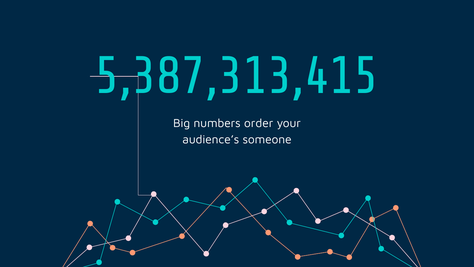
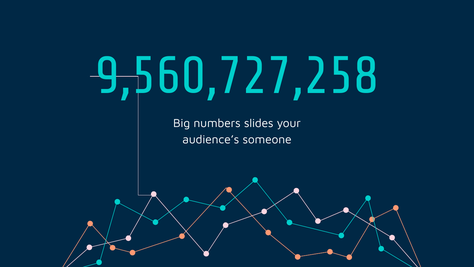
5,387,313,415: 5,387,313,415 -> 9,560,727,258 (237, 76)
order: order -> slides (259, 123)
